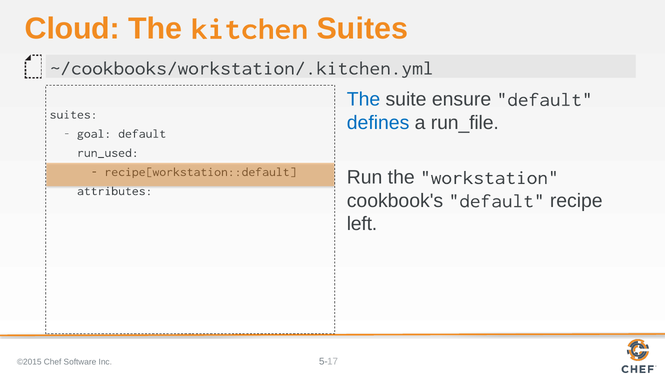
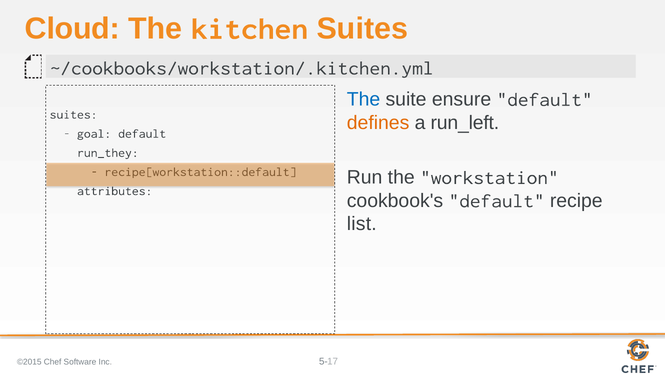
defines colour: blue -> orange (378, 123)
run_file: run_file -> run_left (465, 123)
run_used: run_used -> run_they (108, 153)
left: left -> list (362, 224)
